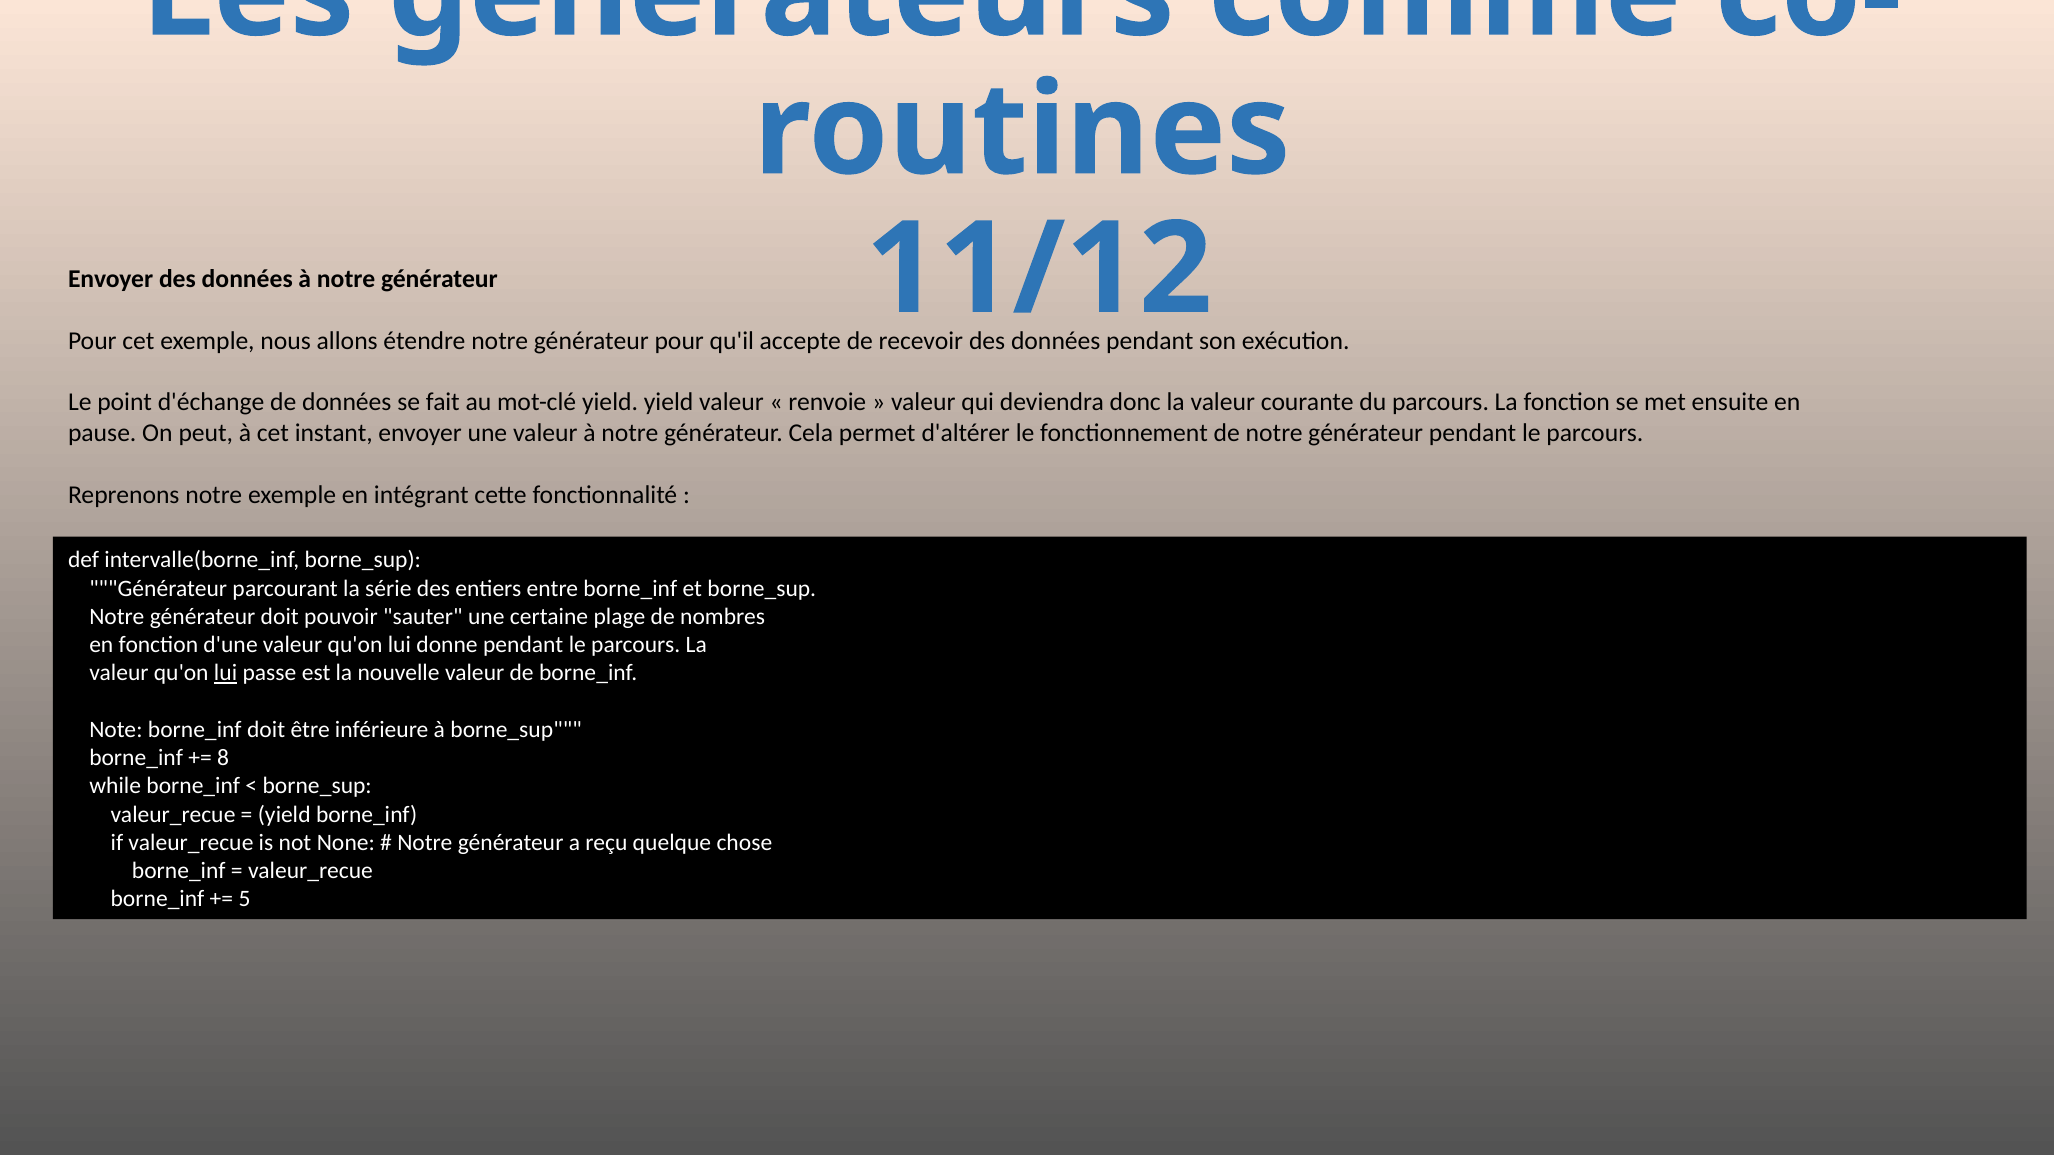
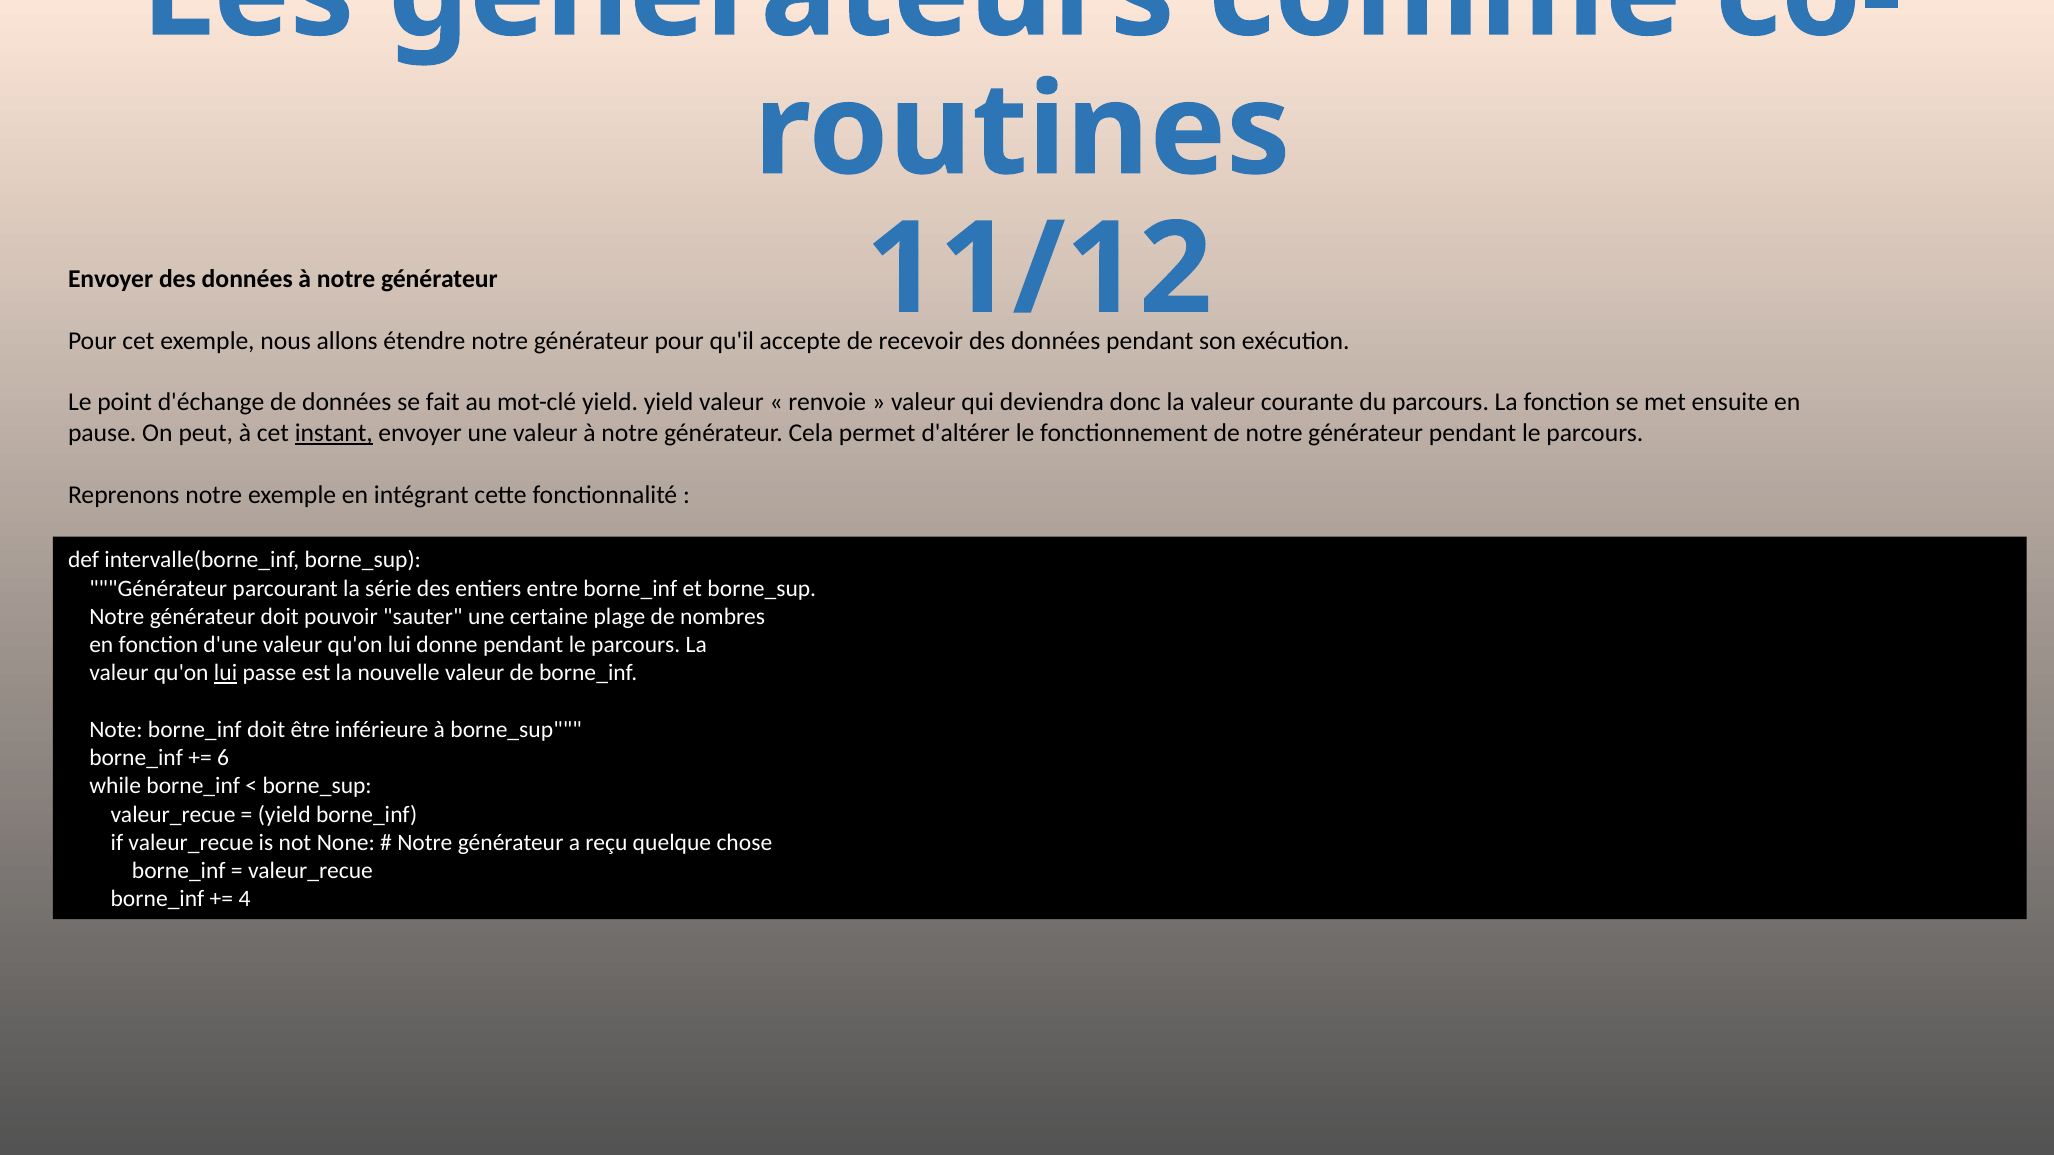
instant underline: none -> present (334, 433)
8: 8 -> 6 (223, 758)
5: 5 -> 4 (245, 899)
